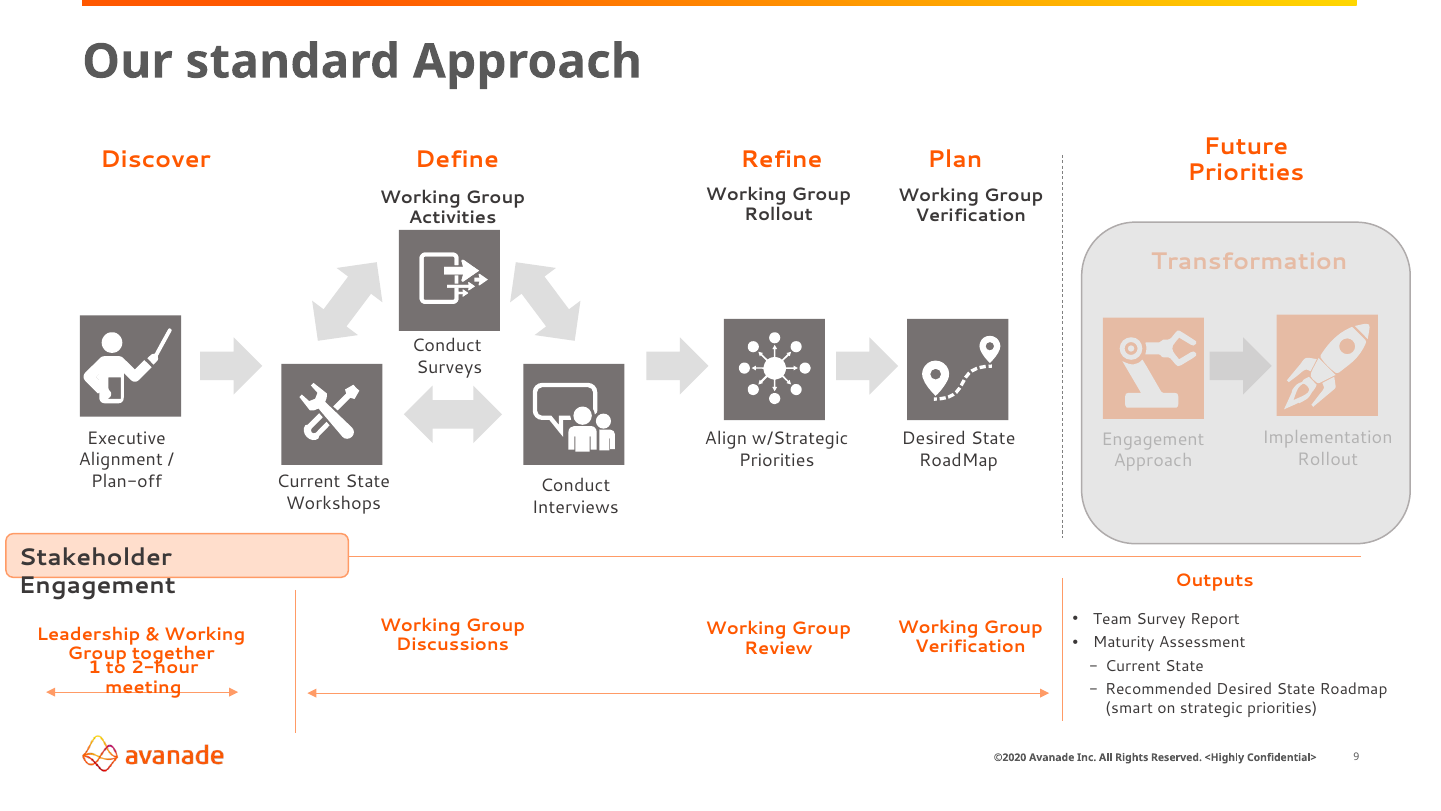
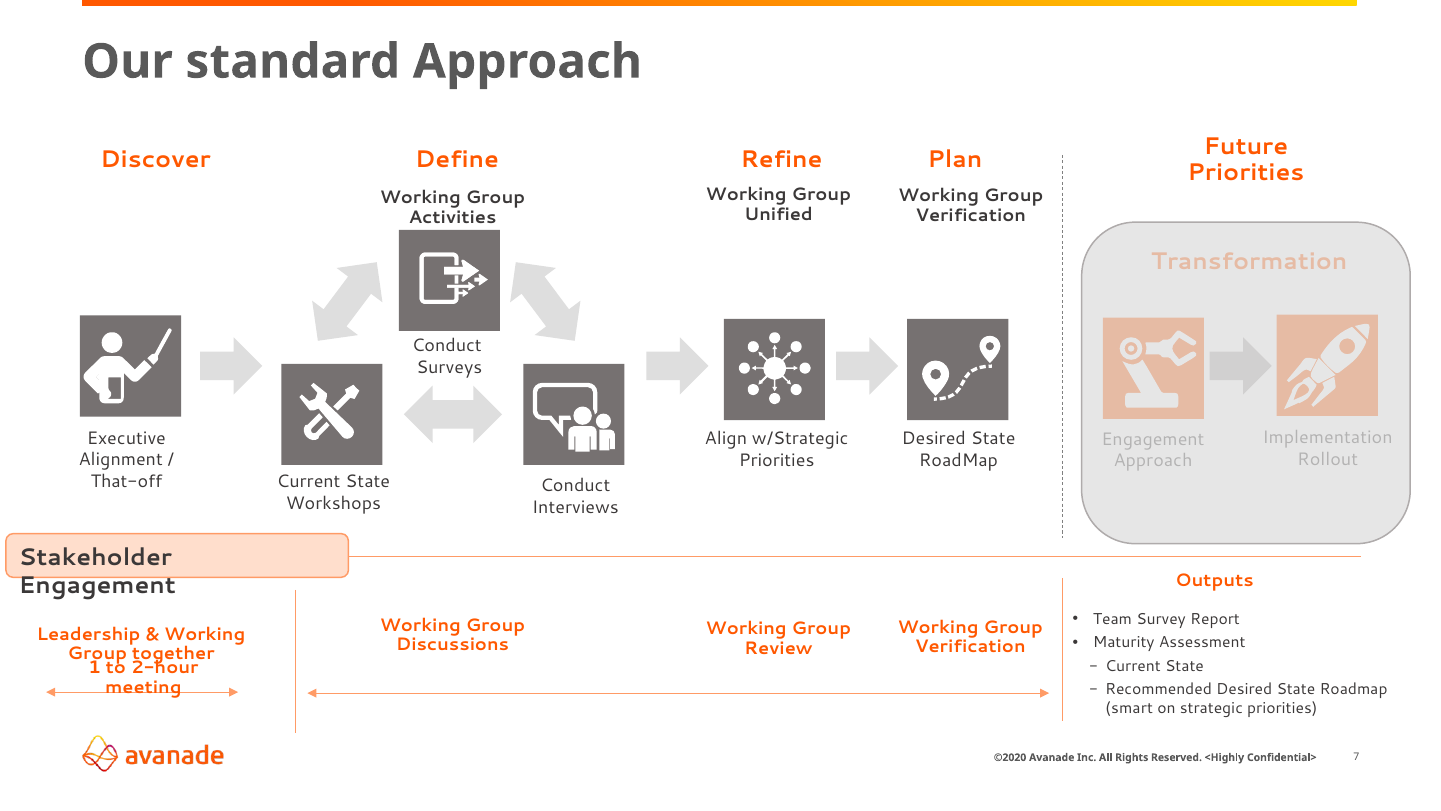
Rollout: Rollout -> Unified (778, 214)
Plan-off: Plan-off -> That-off (126, 481)
9: 9 -> 7 (1356, 756)
